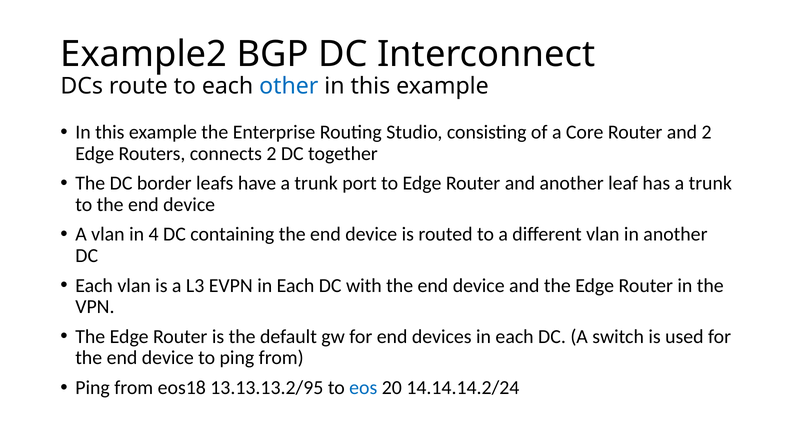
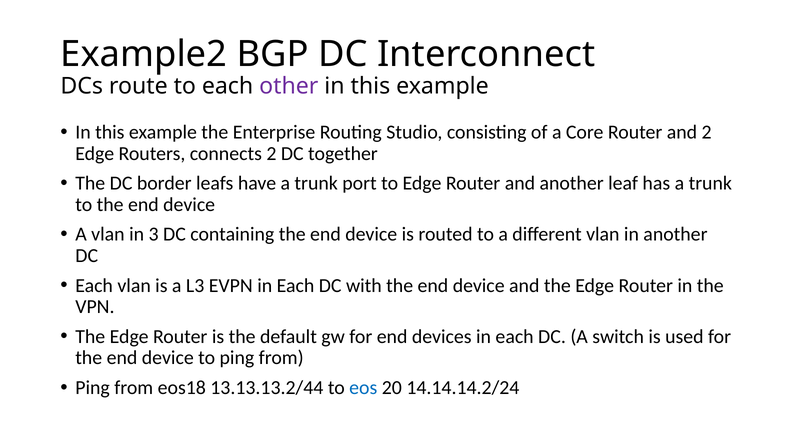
other colour: blue -> purple (289, 86)
4: 4 -> 3 (154, 234)
13.13.13.2/95: 13.13.13.2/95 -> 13.13.13.2/44 (267, 388)
